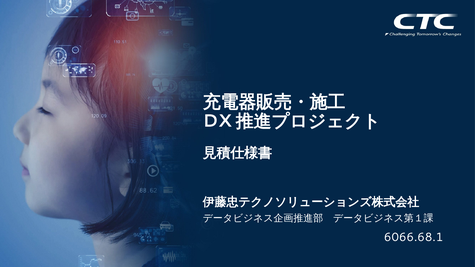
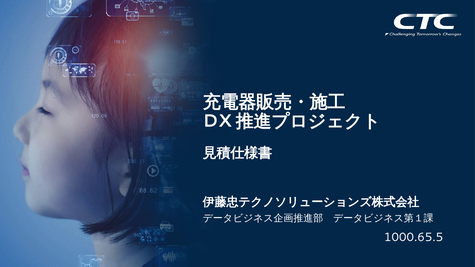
6066.68.1: 6066.68.1 -> 1000.65.5 (414, 237)
